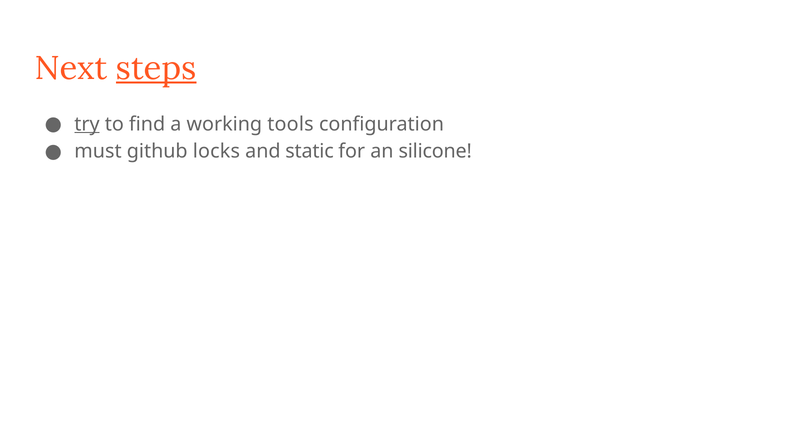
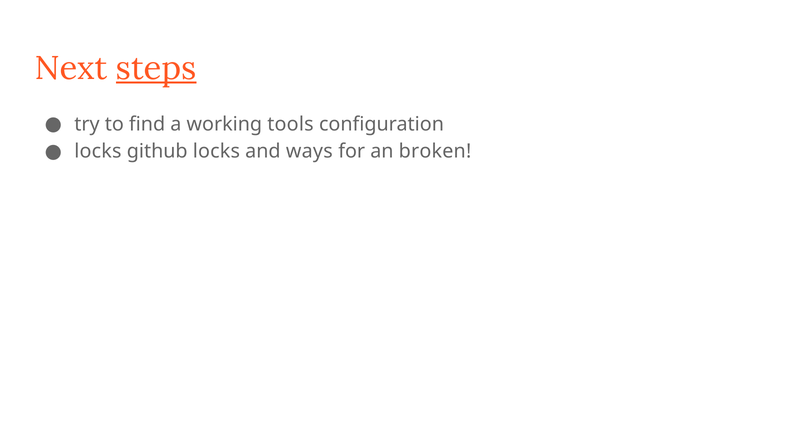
try underline: present -> none (87, 124)
must: must -> locks (98, 151)
static: static -> ways (309, 151)
silicone: silicone -> broken (435, 151)
